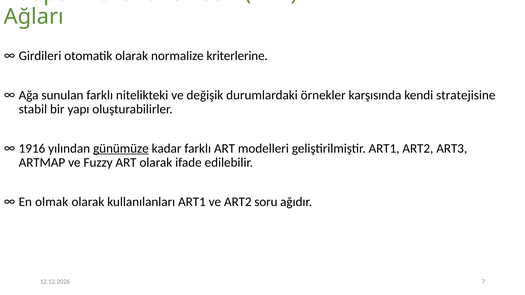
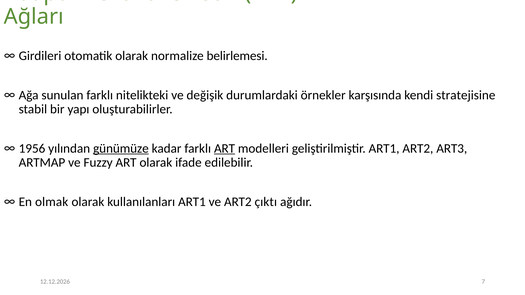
kriterlerine: kriterlerine -> belirlemesi (237, 56)
1916: 1916 -> 1956 (32, 149)
ART underline: none -> present (225, 149)
soru: soru -> çıktı (266, 202)
